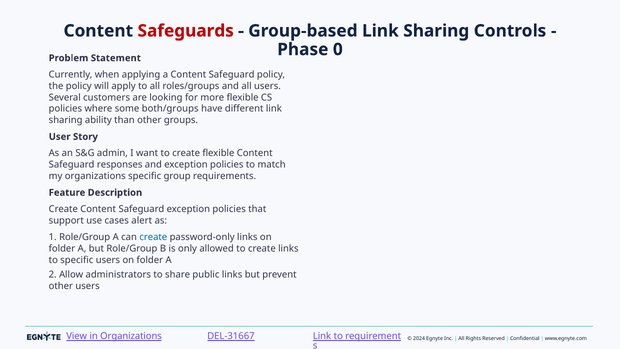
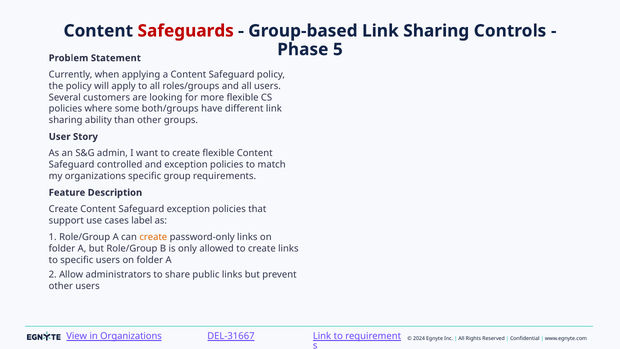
0: 0 -> 5 (338, 49)
responses: responses -> controlled (120, 165)
alert: alert -> label (142, 220)
create colour: blue -> orange (153, 237)
